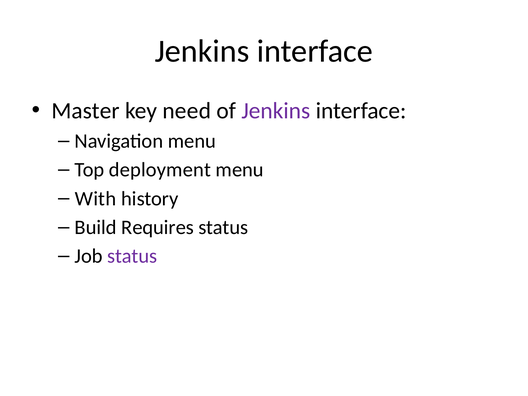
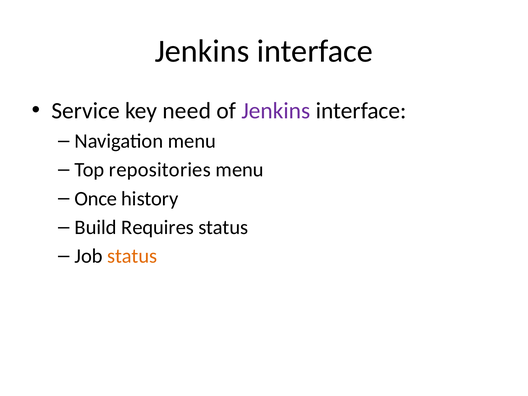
Master: Master -> Service (86, 111)
deployment: deployment -> repositories (160, 170)
With: With -> Once (96, 199)
status colour: purple -> orange (132, 256)
